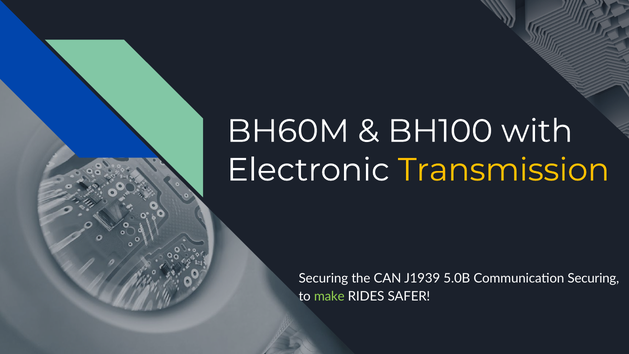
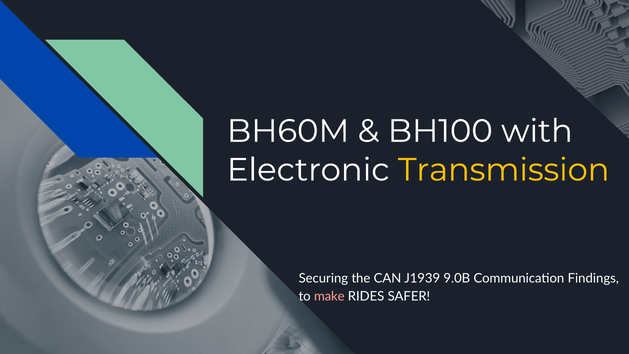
5.0B: 5.0B -> 9.0B (457, 278)
Communication Securing: Securing -> Findings (593, 278)
make colour: light green -> pink (329, 296)
